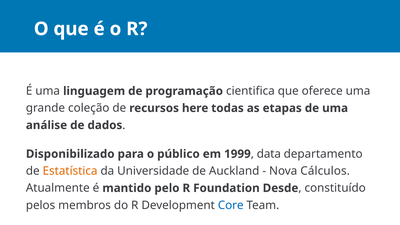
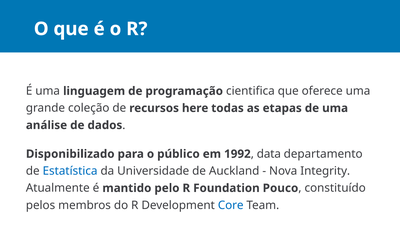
1999: 1999 -> 1992 (237, 154)
Estatística colour: orange -> blue (70, 171)
Cálculos: Cálculos -> Integrity (325, 171)
Desde: Desde -> Pouco (281, 188)
